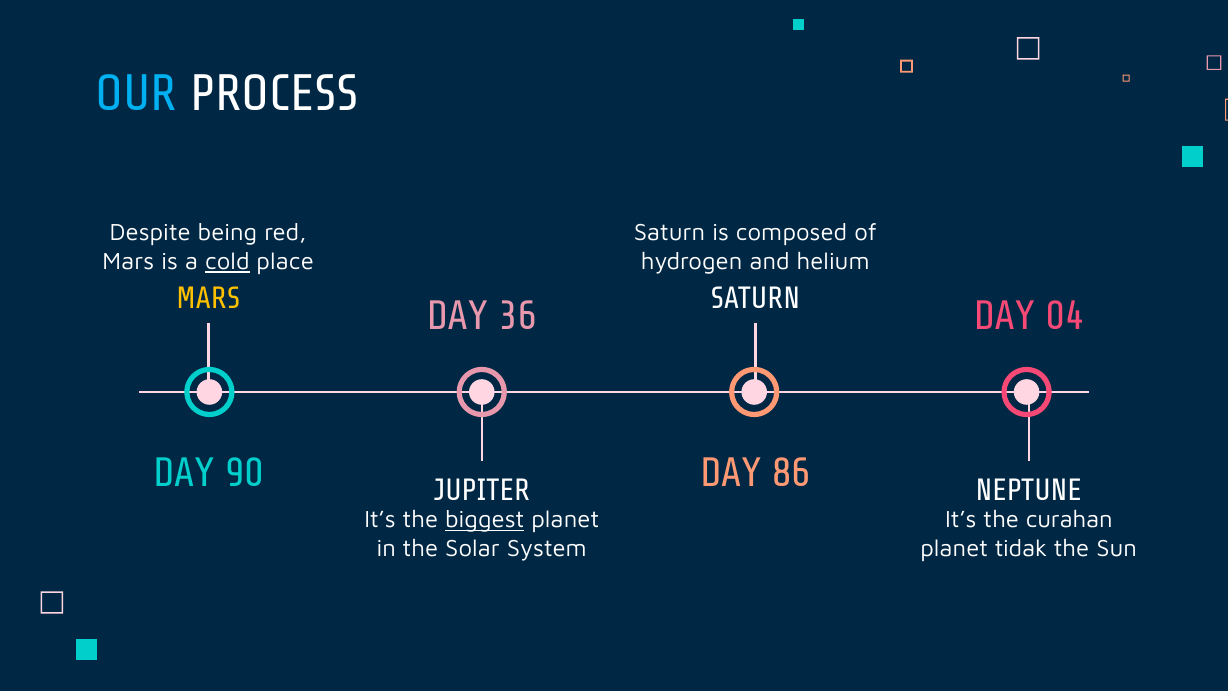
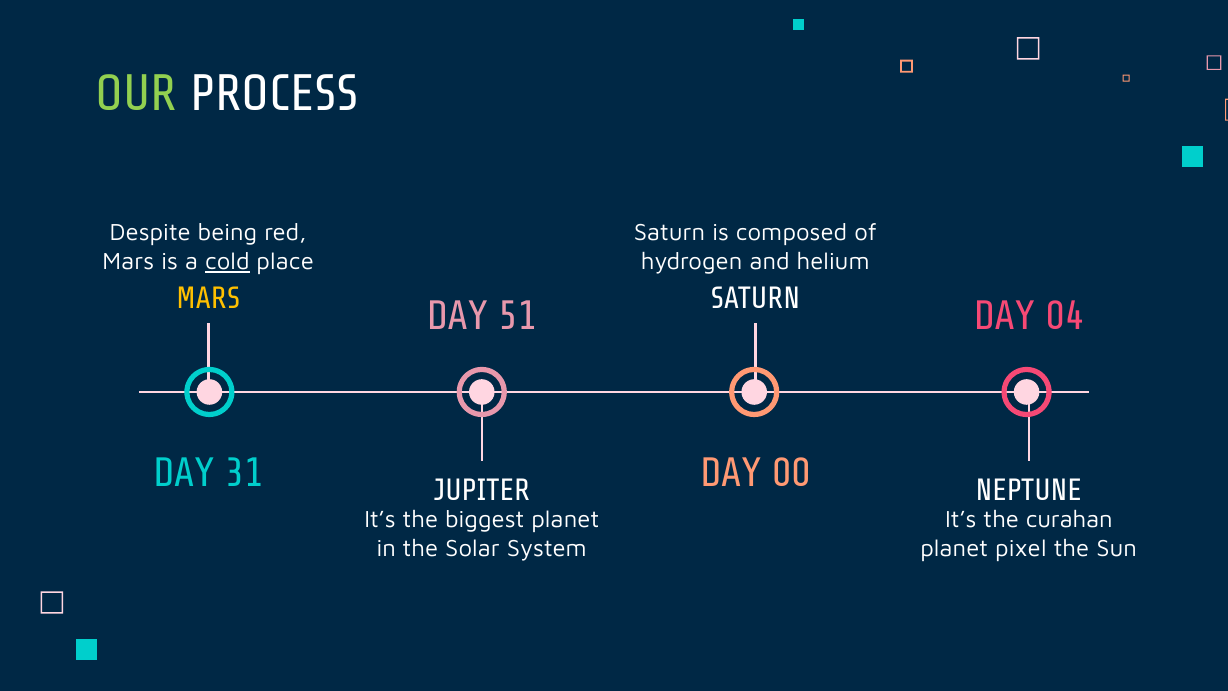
OUR colour: light blue -> light green (136, 93)
36: 36 -> 51 (518, 315)
90: 90 -> 31 (244, 472)
86: 86 -> 00 (791, 472)
biggest underline: present -> none (485, 520)
tidak: tidak -> pixel (1021, 549)
